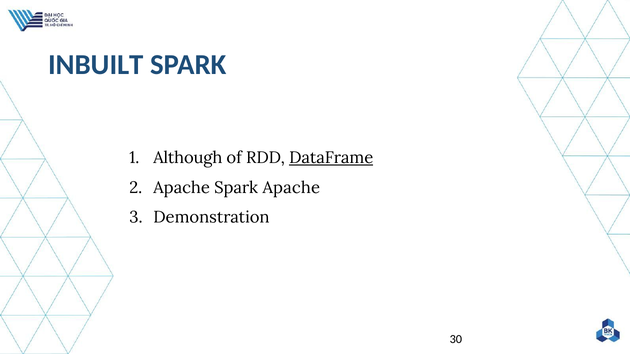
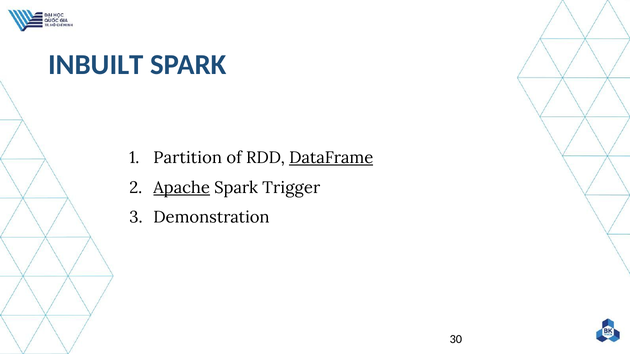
Although: Although -> Partition (188, 158)
Apache underline: none -> present (182, 188)
Spark Apache: Apache -> Trigger (291, 188)
